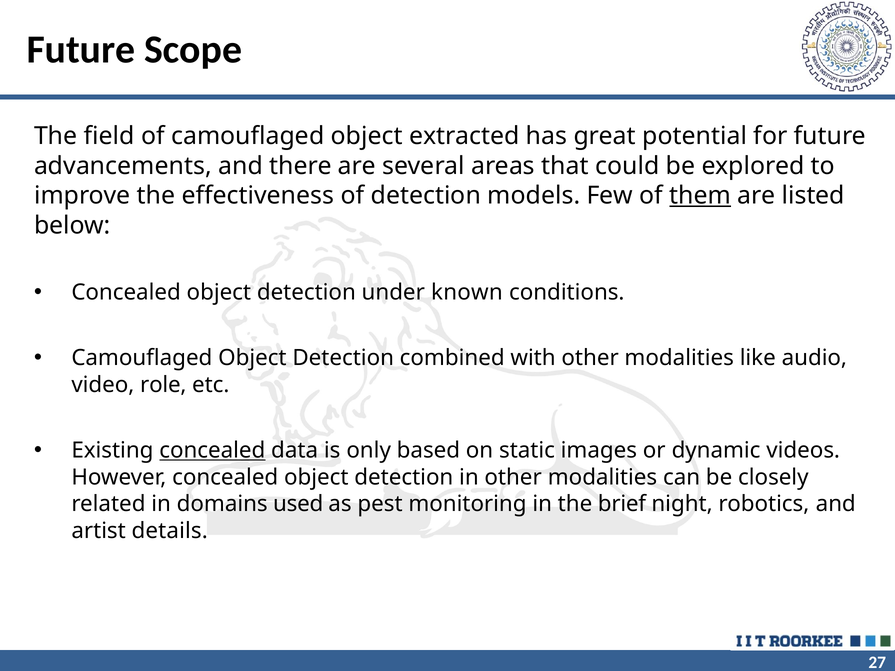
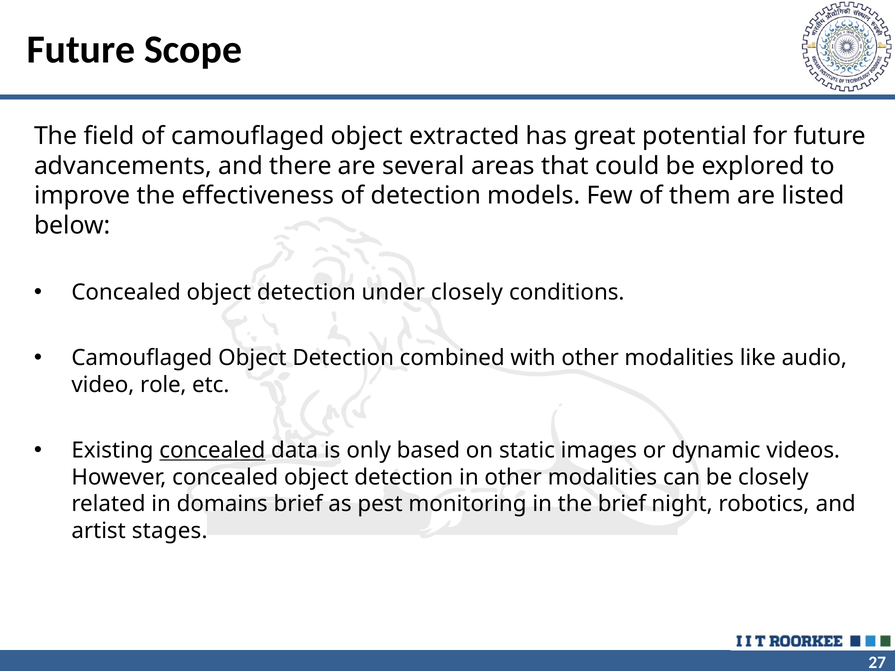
them underline: present -> none (700, 196)
under known: known -> closely (467, 293)
domains used: used -> brief (298, 504)
details: details -> stages (170, 531)
